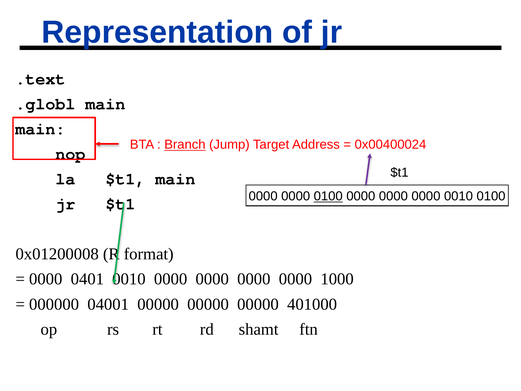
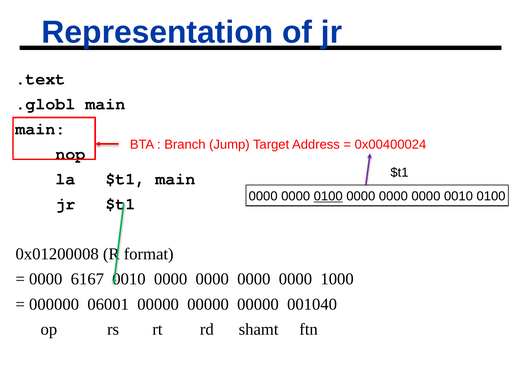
Branch underline: present -> none (185, 145)
0401: 0401 -> 6167 (87, 279)
04001: 04001 -> 06001 (108, 304)
401000: 401000 -> 001040 (312, 304)
